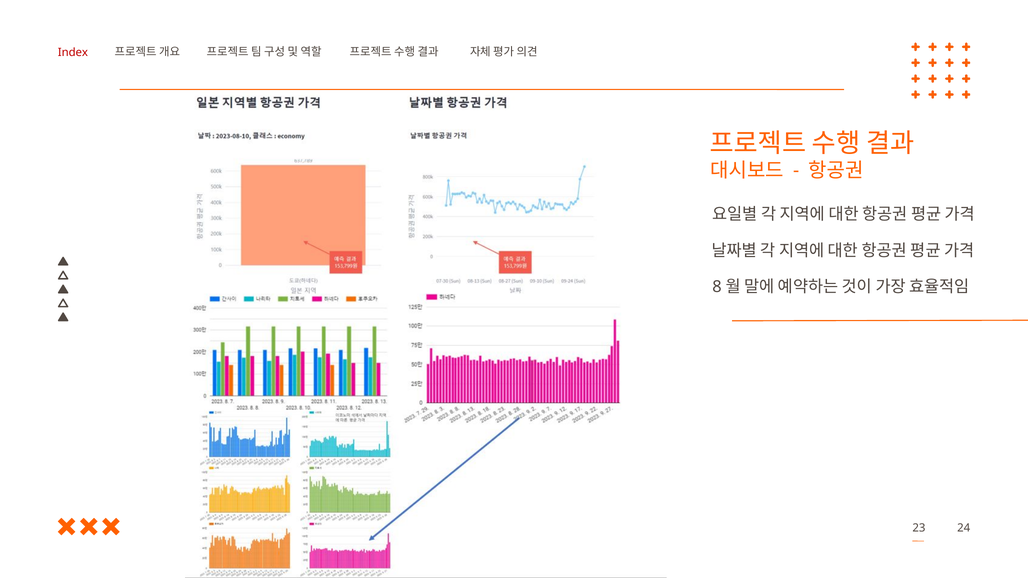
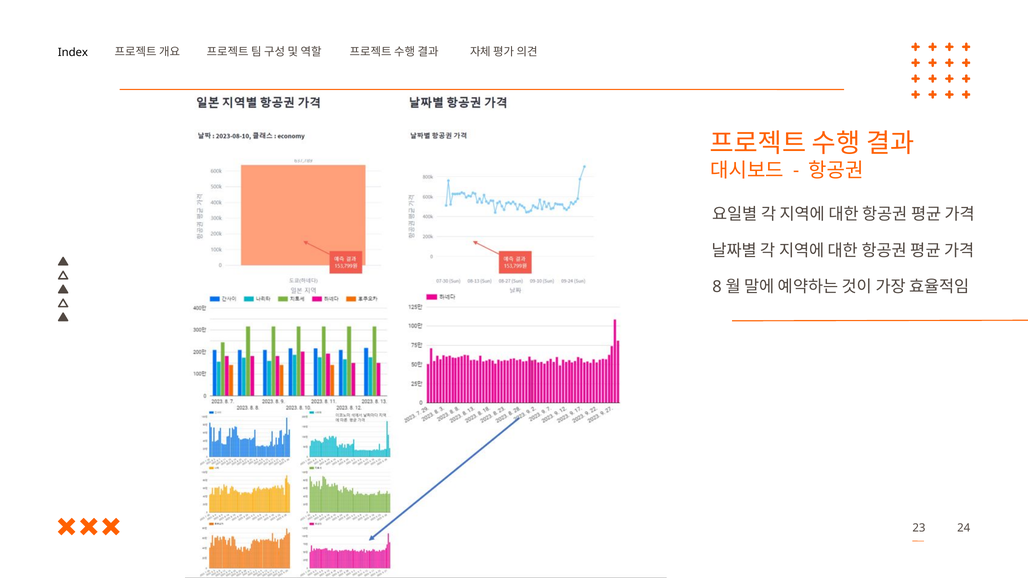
Index colour: red -> black (73, 52)
